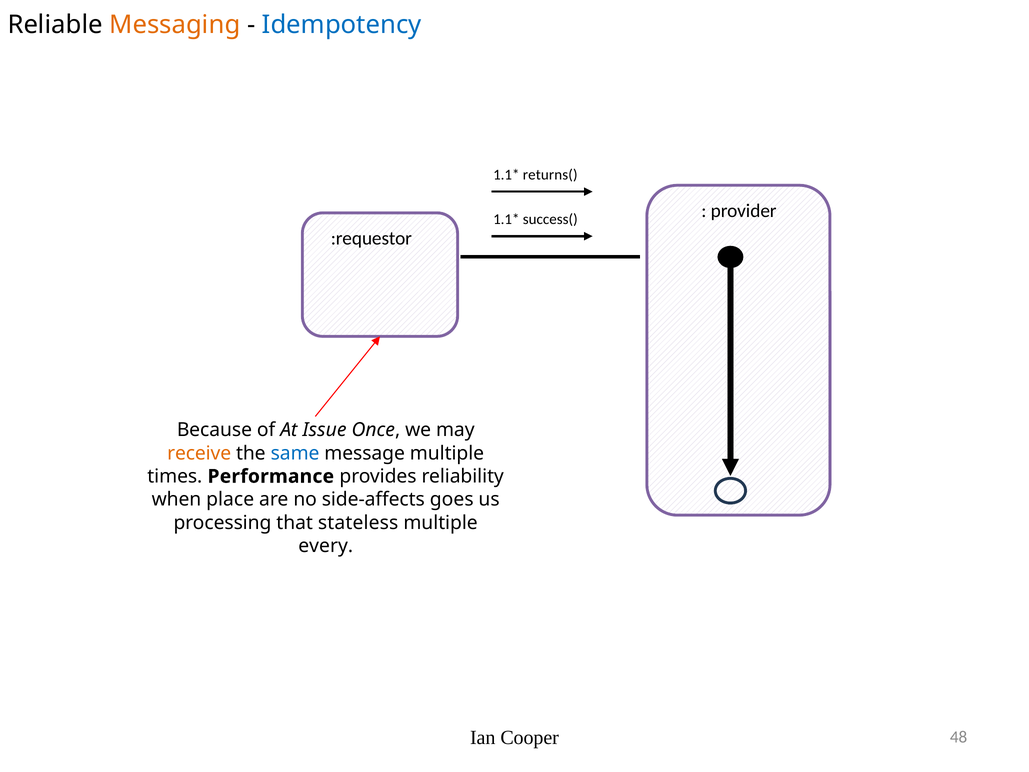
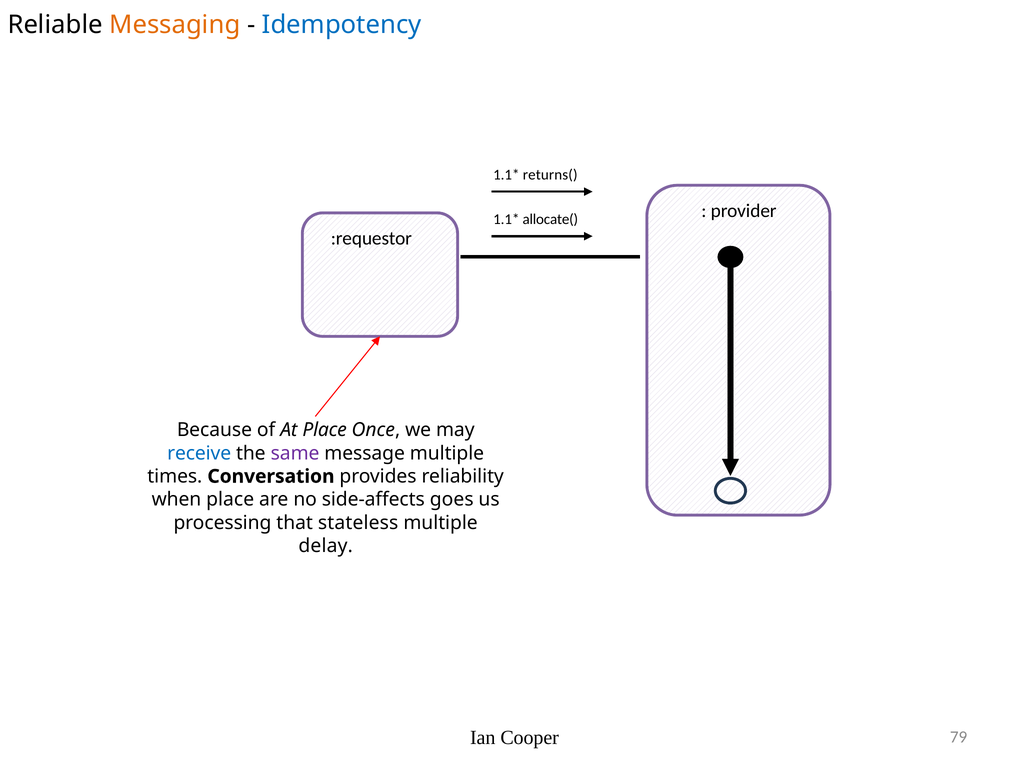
success(: success( -> allocate( (550, 219)
At Issue: Issue -> Place (325, 430)
receive colour: orange -> blue (199, 453)
same colour: blue -> purple (295, 453)
Performance: Performance -> Conversation (271, 476)
every: every -> delay (326, 546)
48: 48 -> 79 (959, 737)
